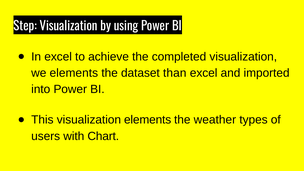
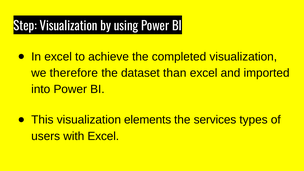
we elements: elements -> therefore (74, 73)
weather: weather -> services (215, 120)
with Chart: Chart -> Excel (103, 136)
